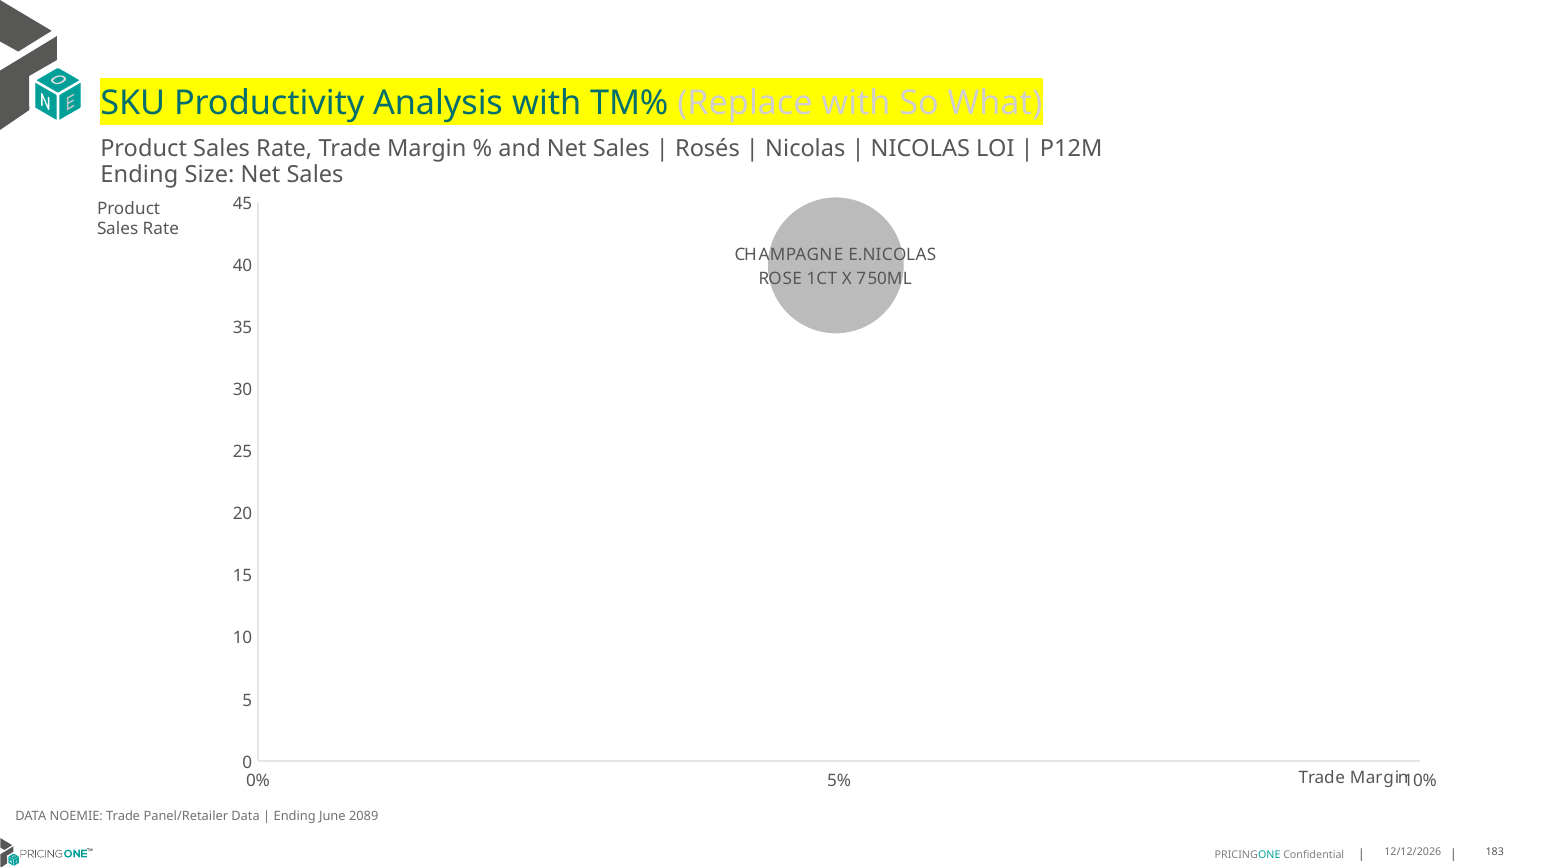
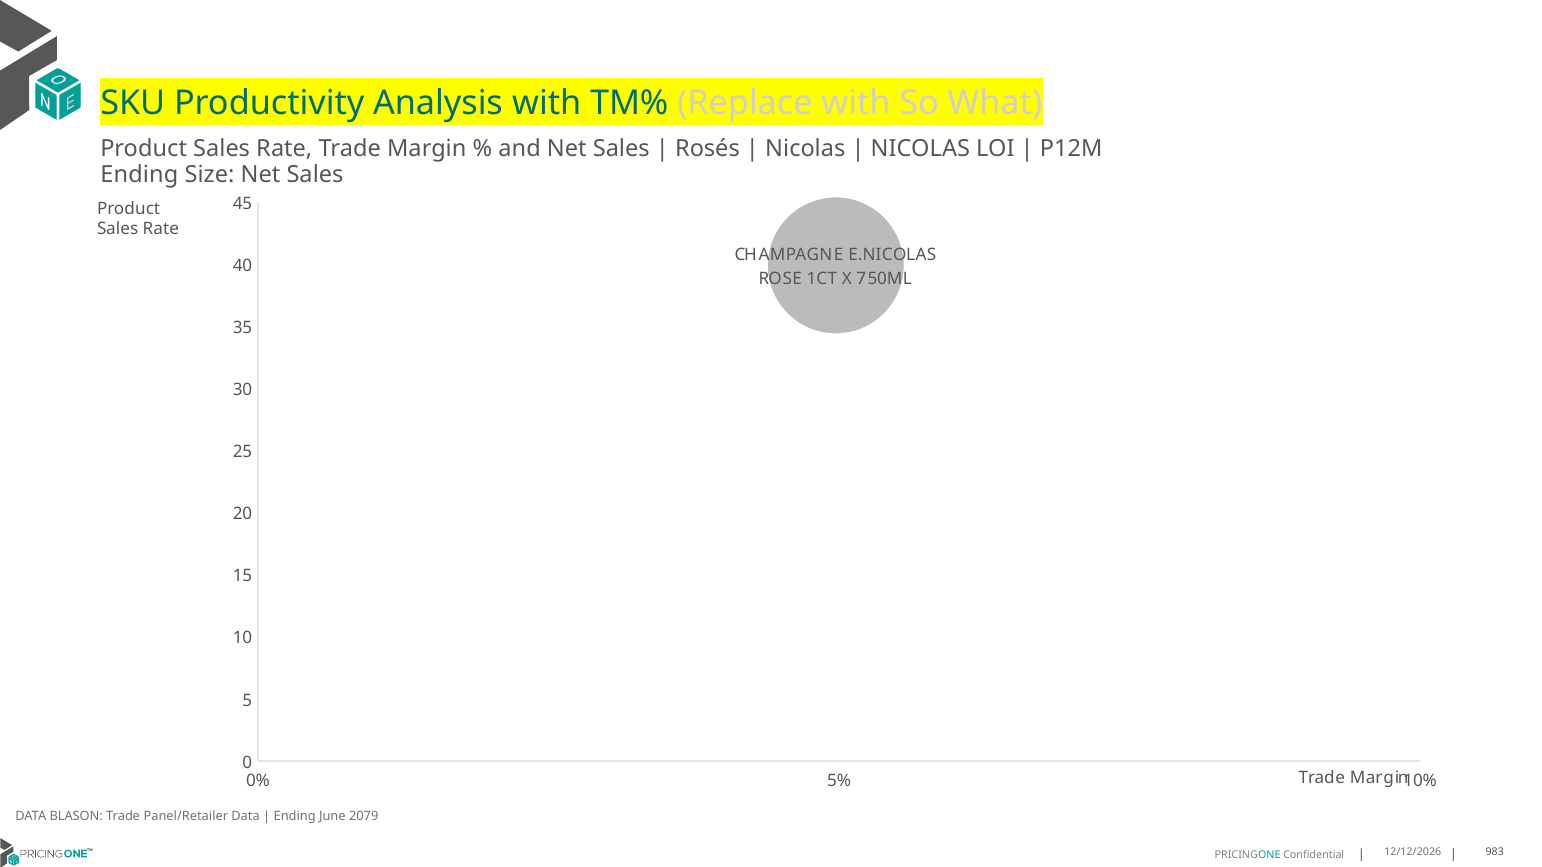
NOEMIE: NOEMIE -> BLASON (76, 817)
2089: 2089 -> 2079 (364, 817)
183: 183 -> 983 (1495, 853)
